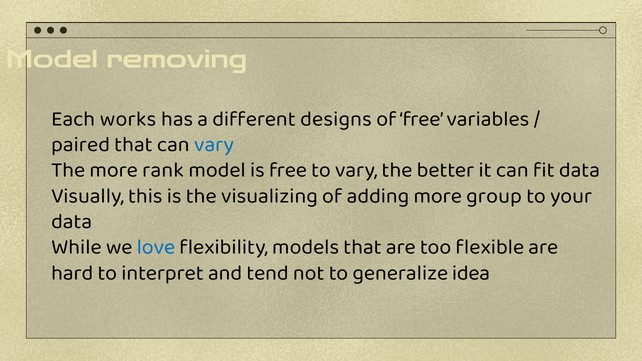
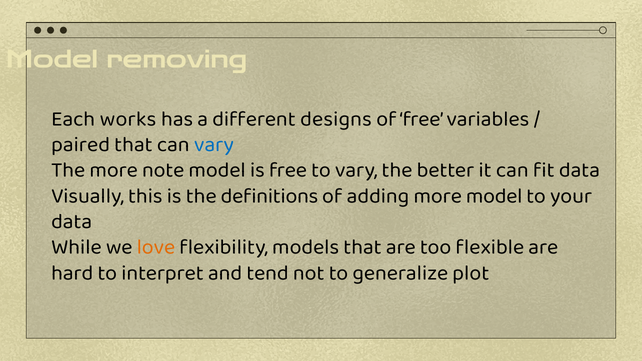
rank: rank -> note (163, 170)
visualizing: visualizing -> definitions (269, 196)
more group: group -> model (494, 196)
love colour: blue -> orange (156, 247)
idea: idea -> plot (471, 273)
